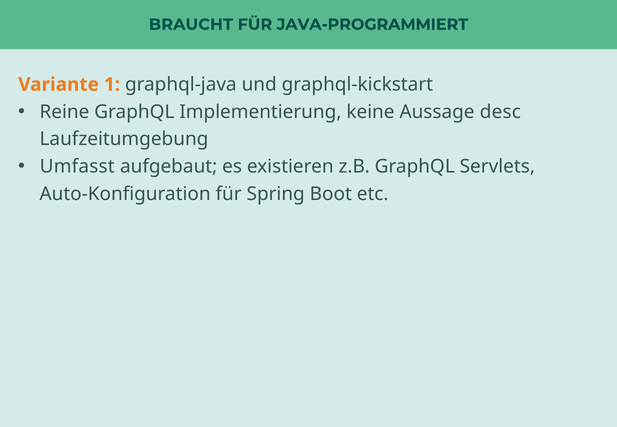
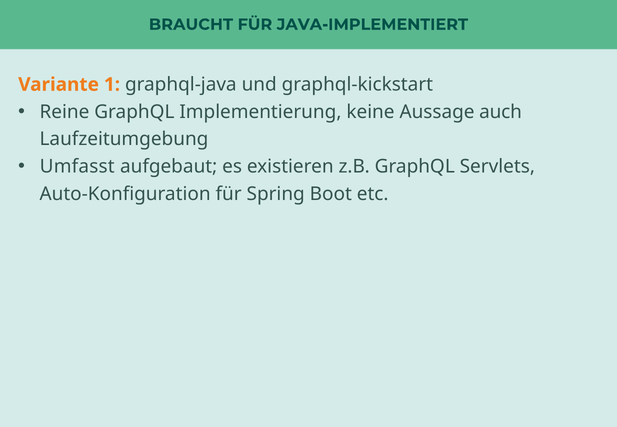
JAVA-PROGRAMMIERT: JAVA-PROGRAMMIERT -> JAVA-IMPLEMENTIERT (372, 24)
desc: desc -> auch (501, 112)
